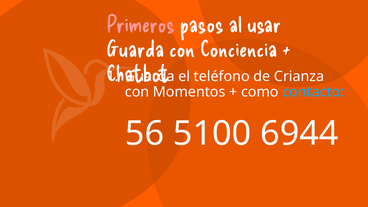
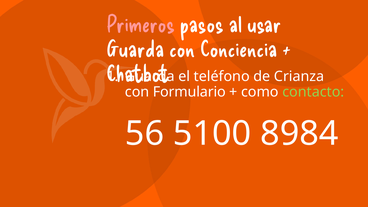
Momentos: Momentos -> Formulario (189, 92)
contacto colour: light blue -> light green (313, 92)
6944: 6944 -> 8984 (299, 133)
